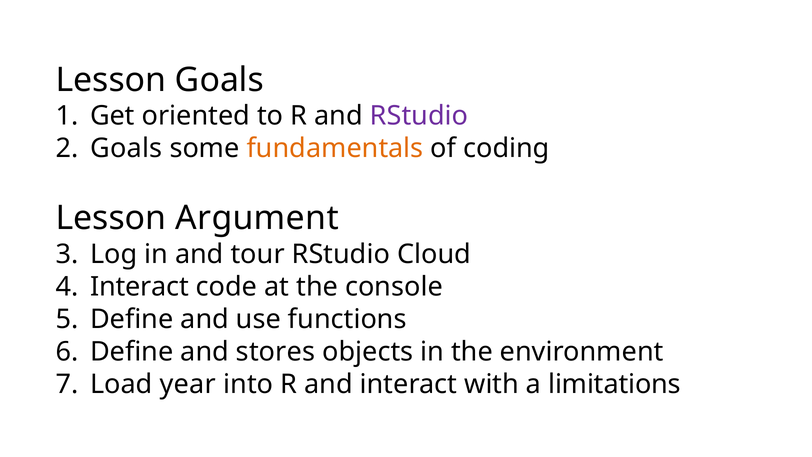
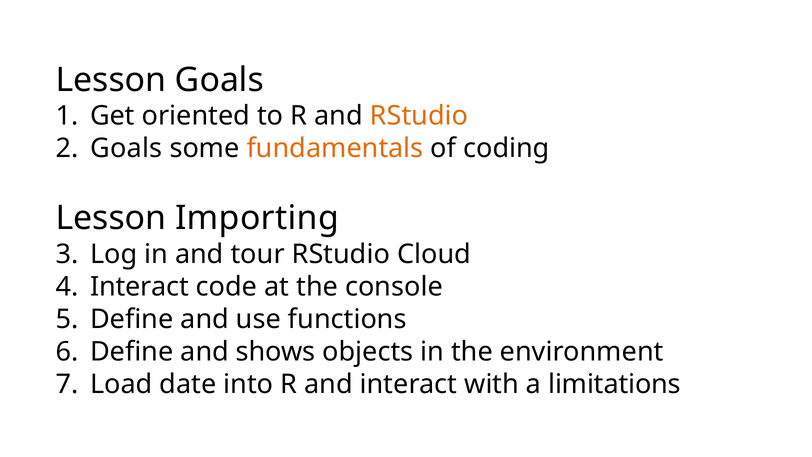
RStudio colour: purple -> orange (419, 116)
Argument: Argument -> Importing (257, 218)
stores: stores -> shows (276, 351)
year: year -> date (188, 384)
